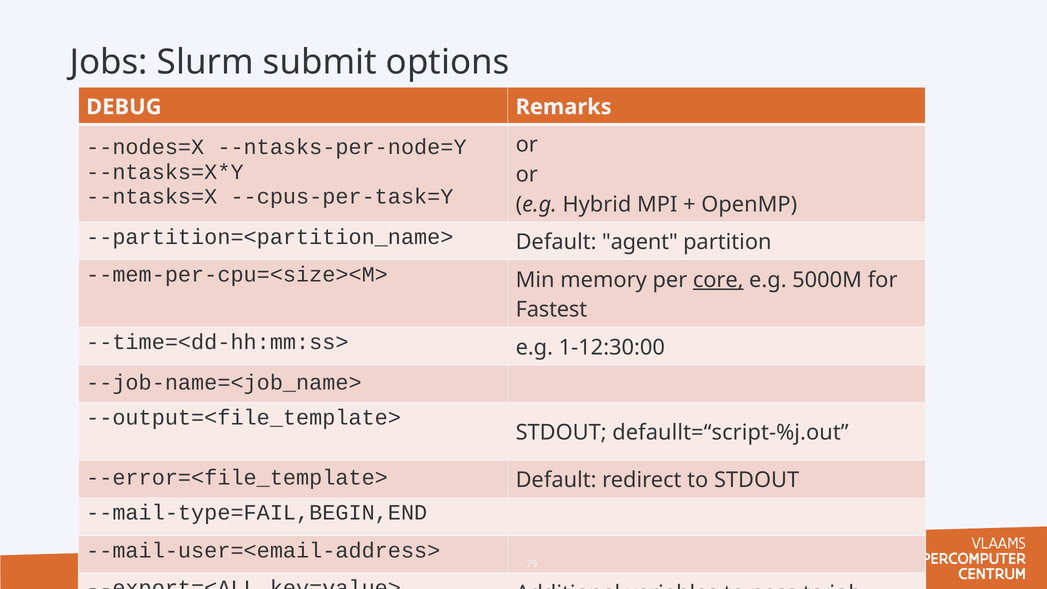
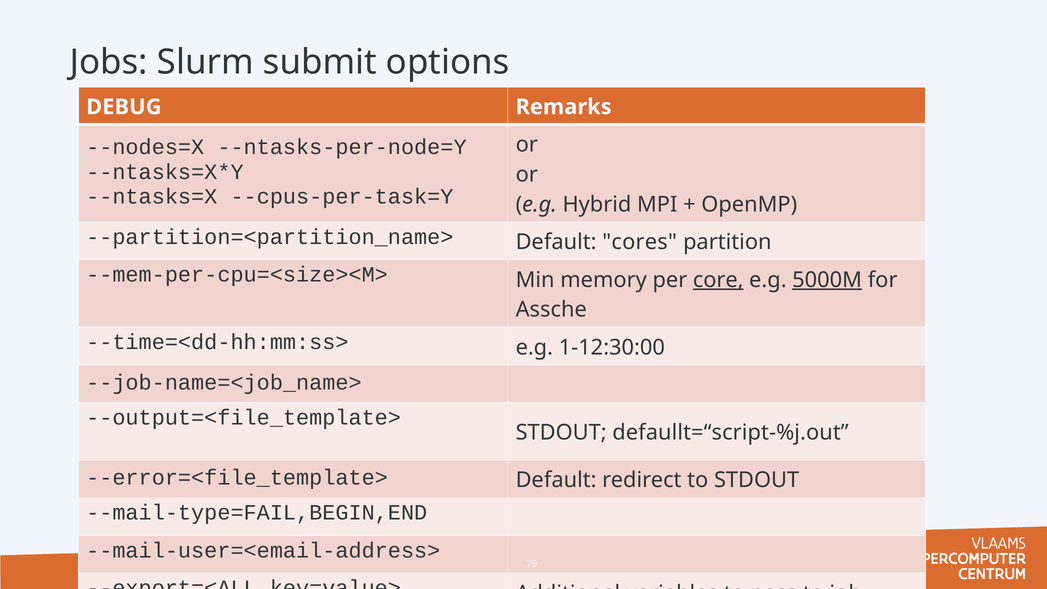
agent: agent -> cores (640, 242)
5000M underline: none -> present (827, 280)
Fastest: Fastest -> Assche (551, 310)
